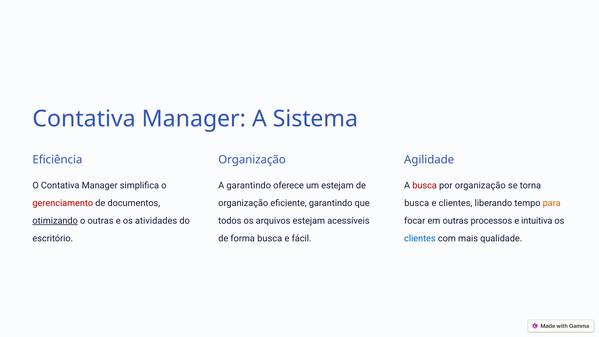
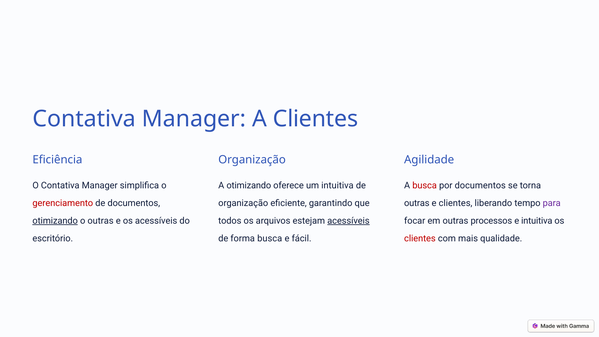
A Sistema: Sistema -> Clientes (316, 119)
A garantindo: garantindo -> otimizando (249, 185)
um estejam: estejam -> intuitiva (337, 185)
por organização: organização -> documentos (480, 185)
busca: busca -> outras (417, 203)
para colour: orange -> purple (552, 203)
os atividades: atividades -> acessíveis (156, 221)
acessíveis underline: none -> present (348, 221)
clientes colour: blue -> red (420, 238)
